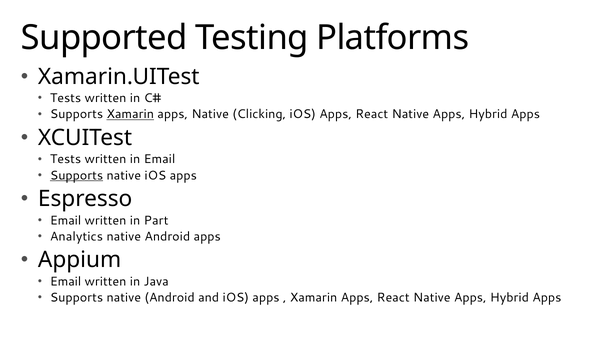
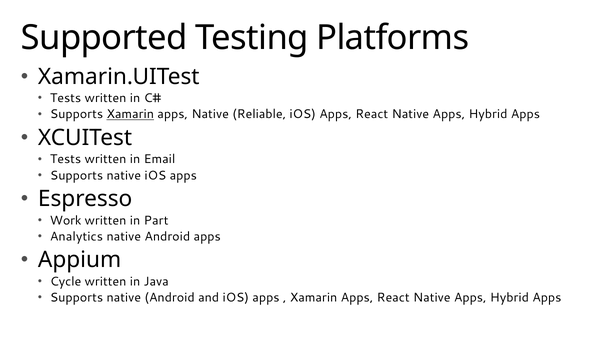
Clicking: Clicking -> Reliable (259, 114)
Supports underline: present -> none (77, 176)
Email: Email -> Work (66, 221)
Email: Email -> Cycle (66, 282)
